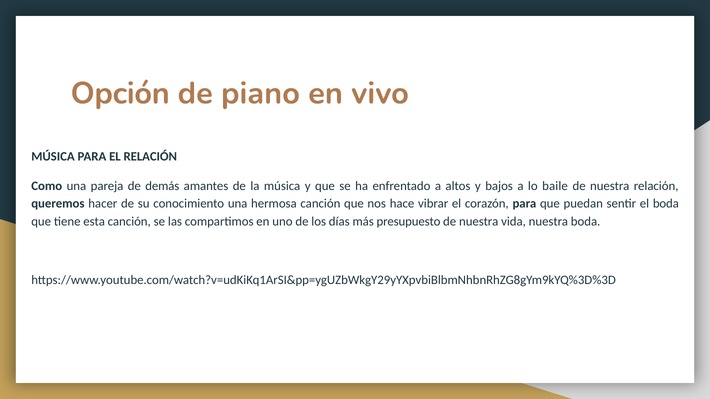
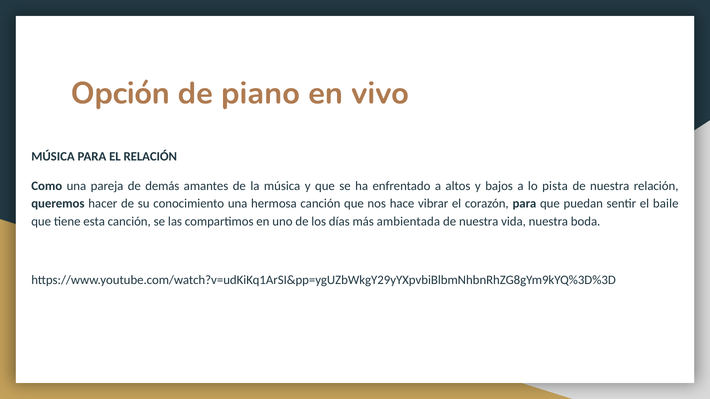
baile: baile -> pista (555, 186)
el boda: boda -> baile (666, 204)
presupuesto: presupuesto -> ambientada (408, 222)
